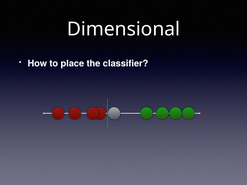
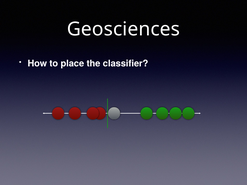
Dimensional: Dimensional -> Geosciences (123, 29)
